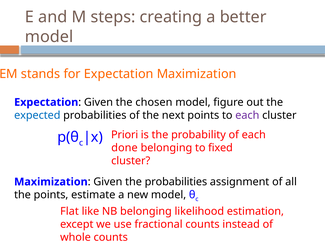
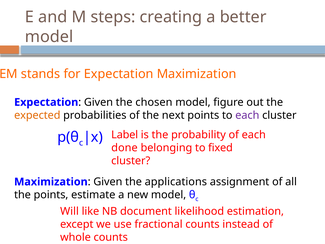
expected colour: blue -> orange (37, 115)
Priori: Priori -> Label (125, 135)
the probabilities: probabilities -> applications (176, 182)
Flat: Flat -> Will (69, 211)
NB belonging: belonging -> document (146, 211)
